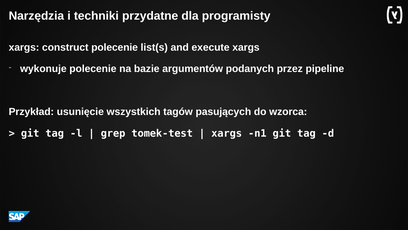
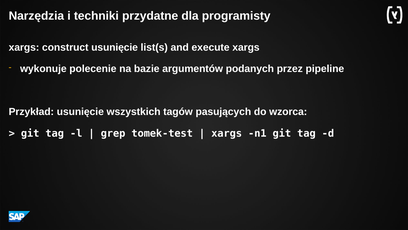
construct polecenie: polecenie -> usunięcie (115, 47)
